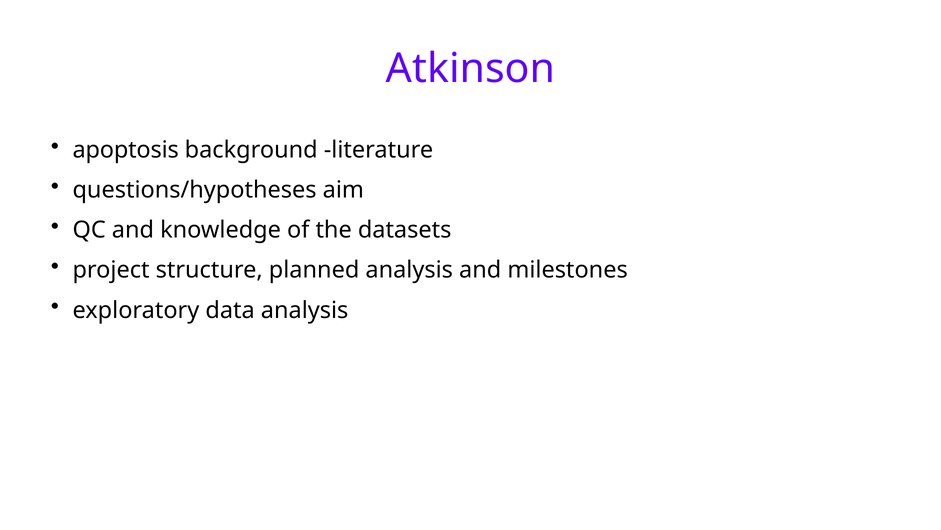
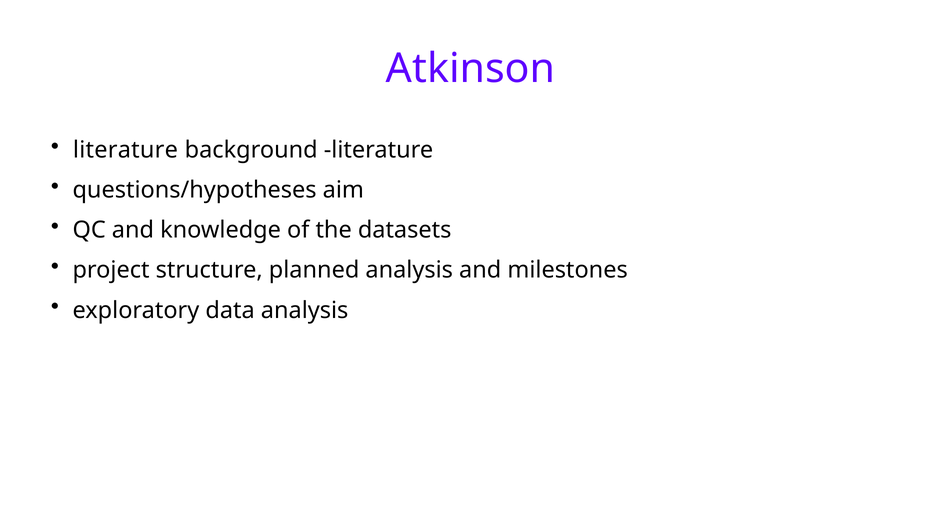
apoptosis: apoptosis -> literature (125, 150)
